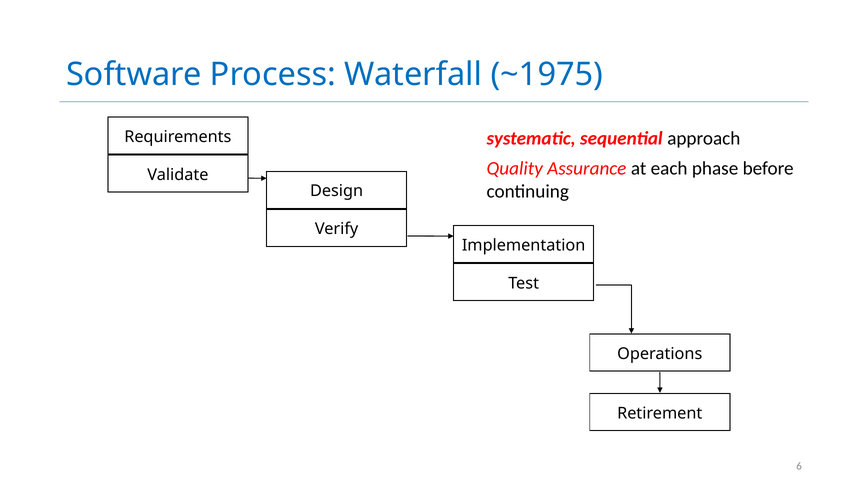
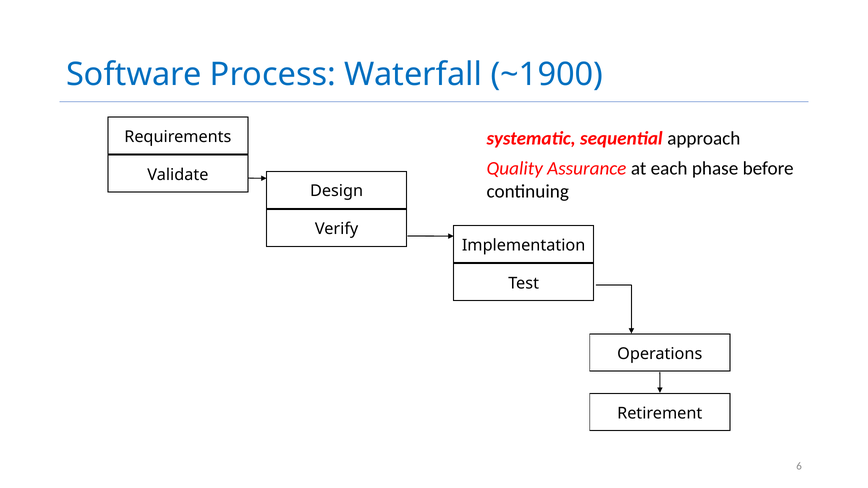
~1975: ~1975 -> ~1900 (547, 75)
